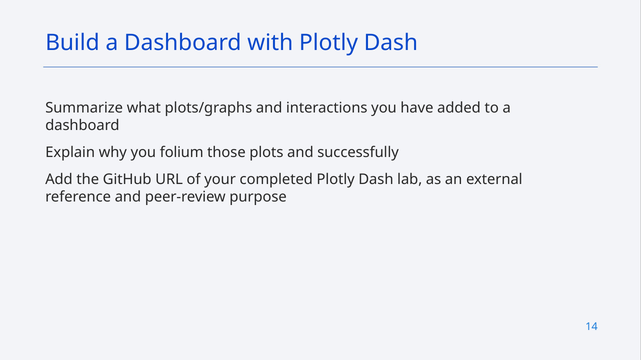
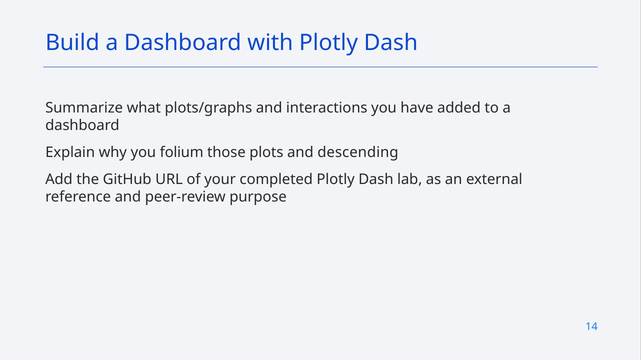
successfully: successfully -> descending (358, 153)
